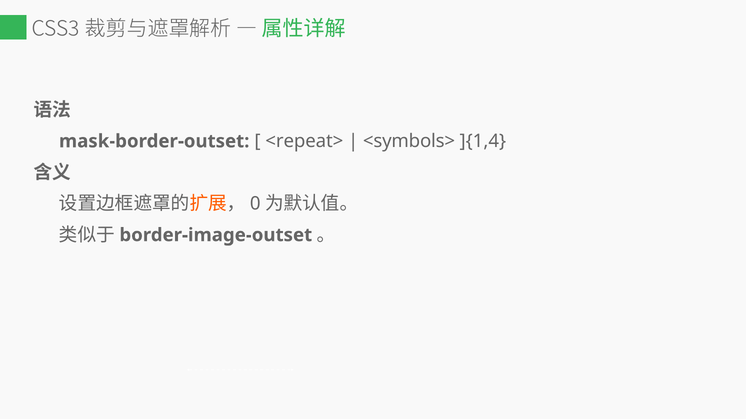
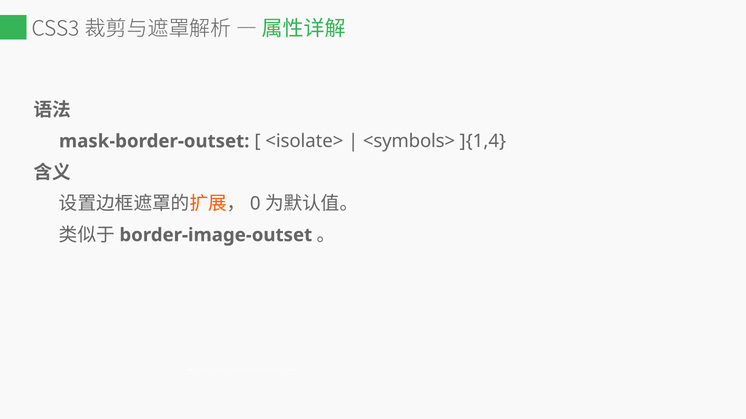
<repeat>: <repeat> -> <isolate> (304, 141)
